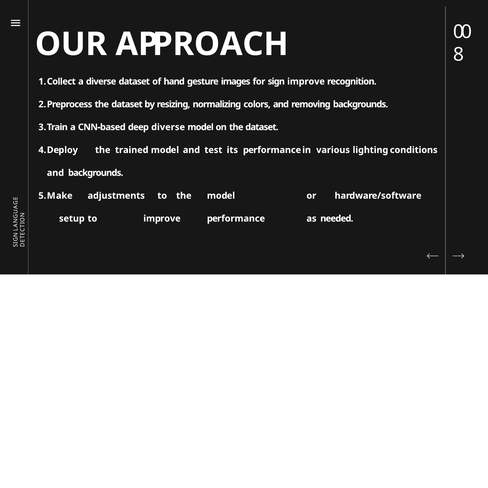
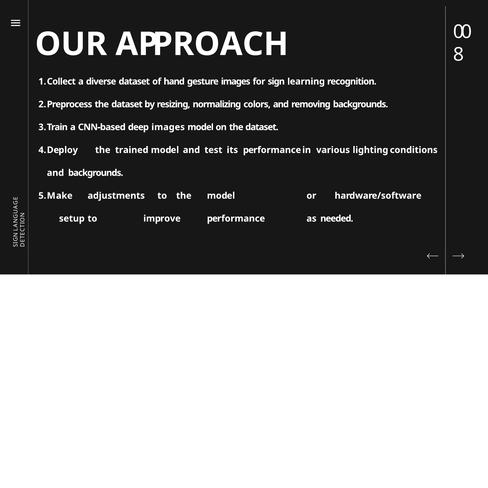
sign improve: improve -> learning (306, 81)
deep diverse: diverse -> images (168, 127)
